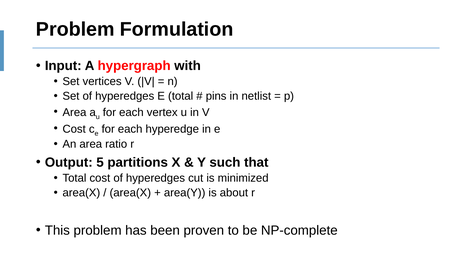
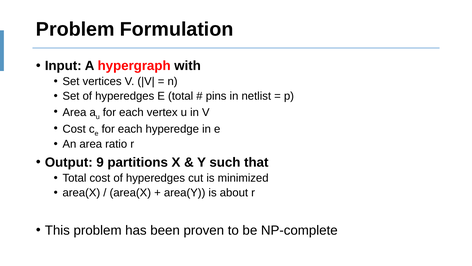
5: 5 -> 9 (100, 162)
